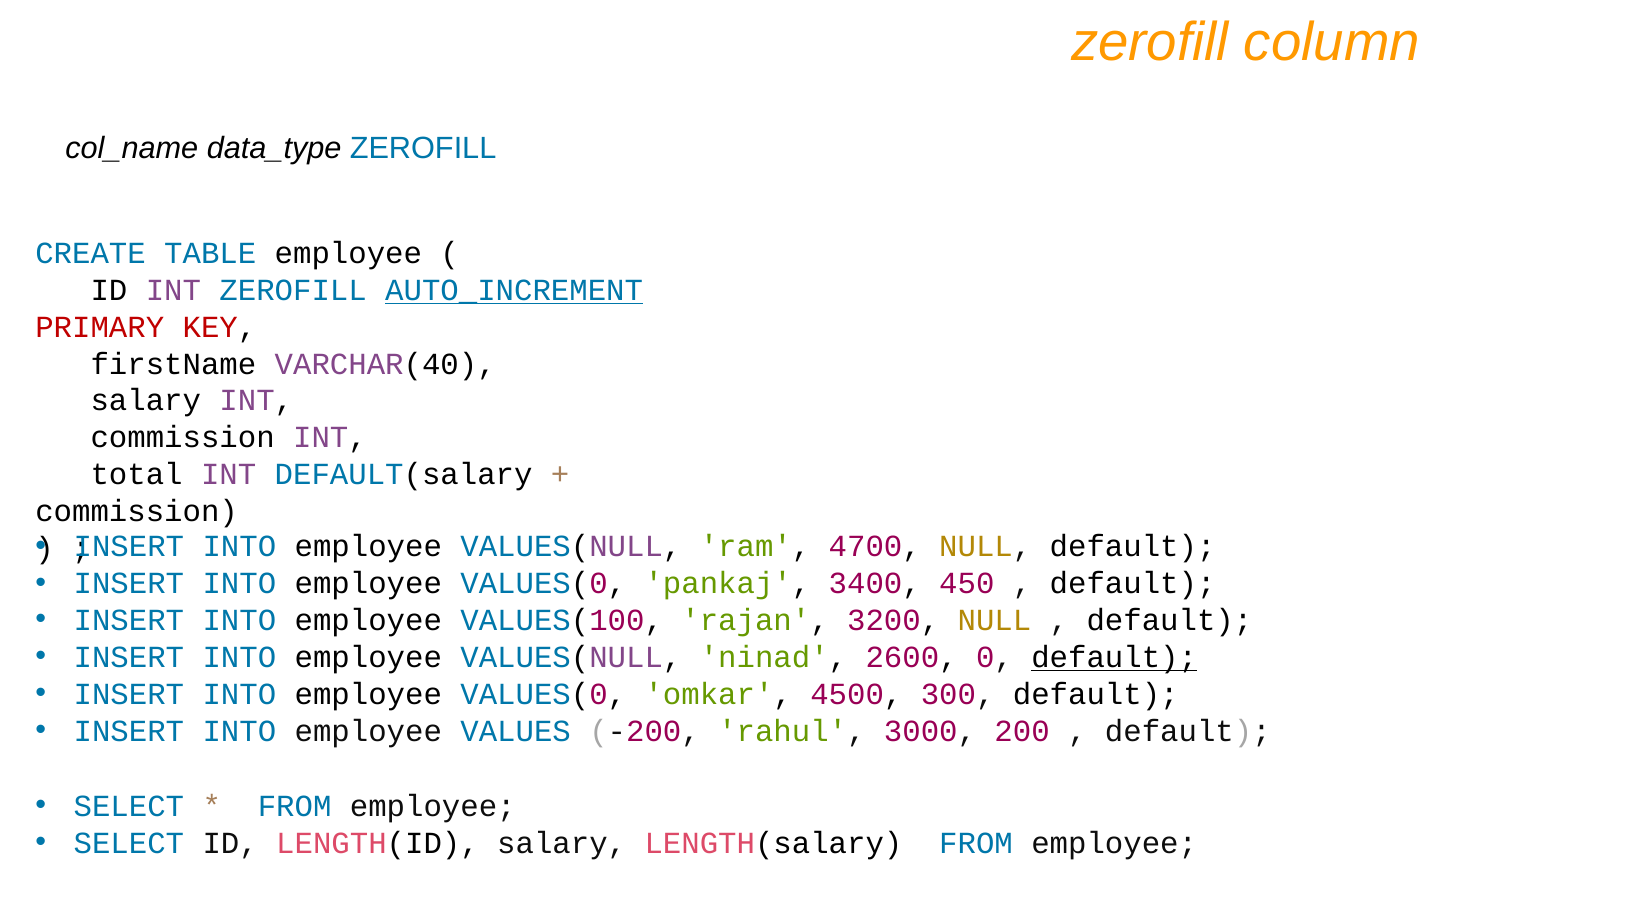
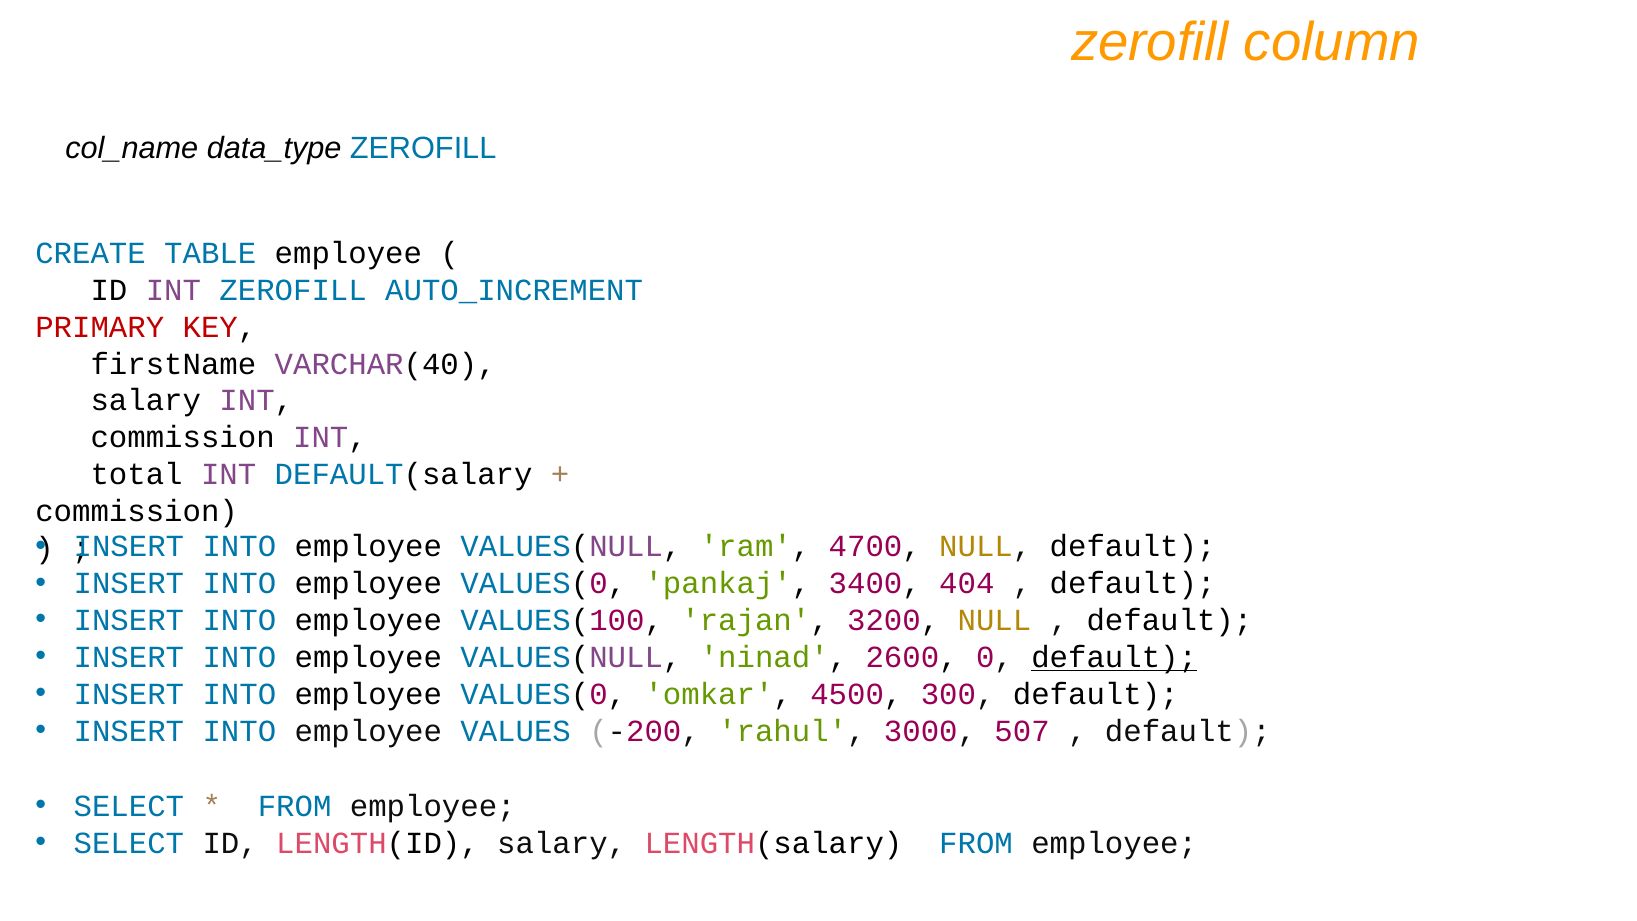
AUTO_INCREMENT underline: present -> none (514, 290)
450: 450 -> 404 (967, 583)
200: 200 -> 507 (1022, 731)
